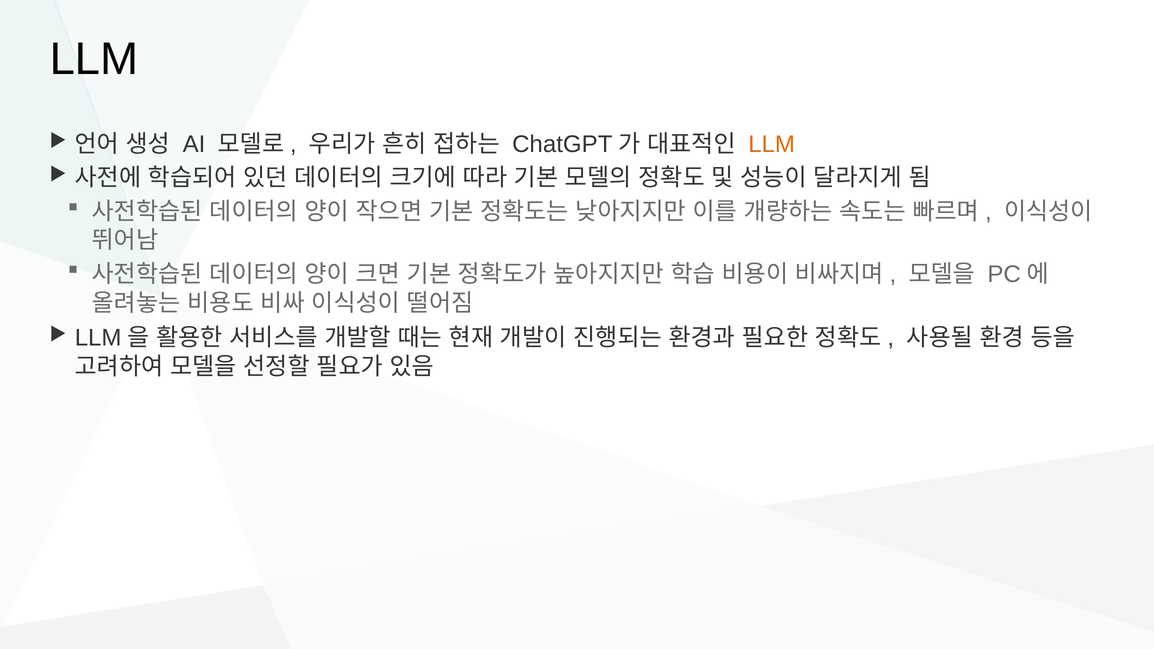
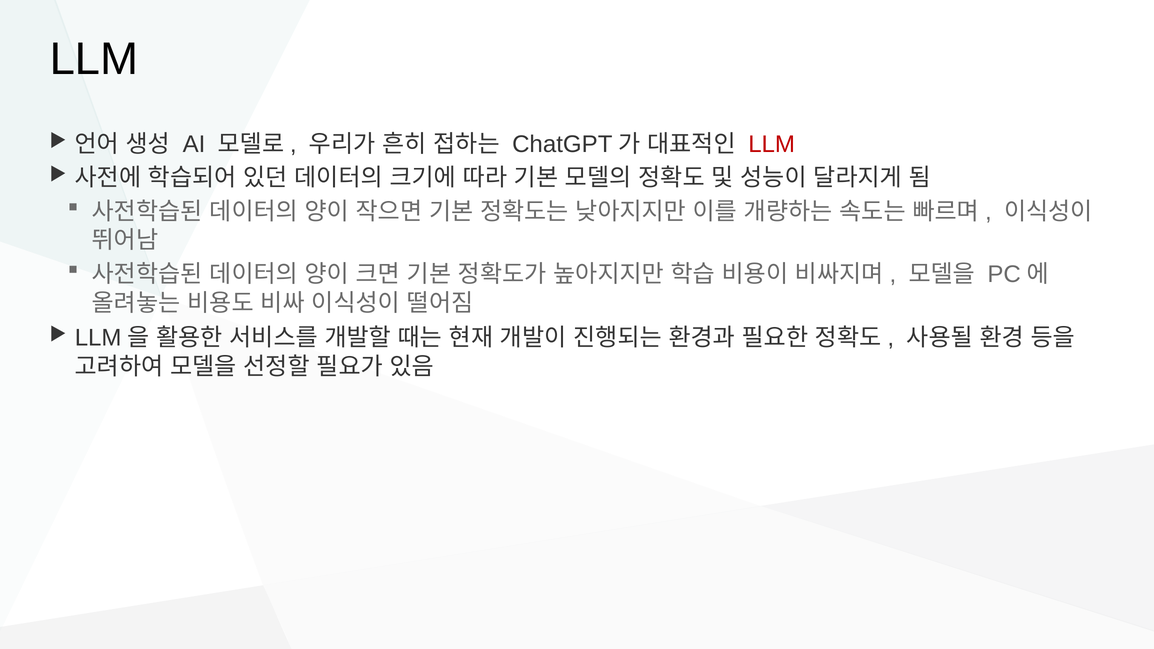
LLM colour: orange -> red (772, 144)
